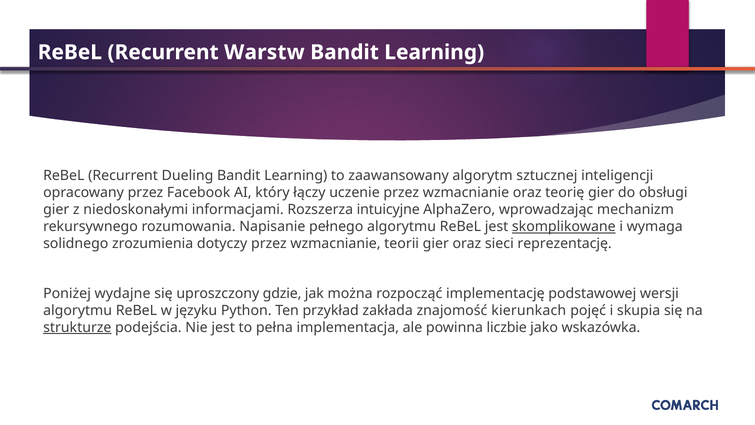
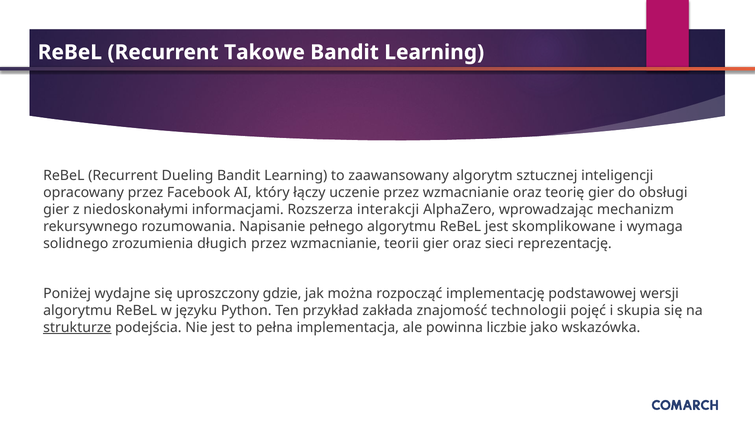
Warstw: Warstw -> Takowe (264, 52)
intuicyjne: intuicyjne -> interakcji (388, 210)
skomplikowane underline: present -> none (564, 227)
dotyczy: dotyczy -> długich (222, 244)
kierunkach: kierunkach -> technologii (529, 310)
